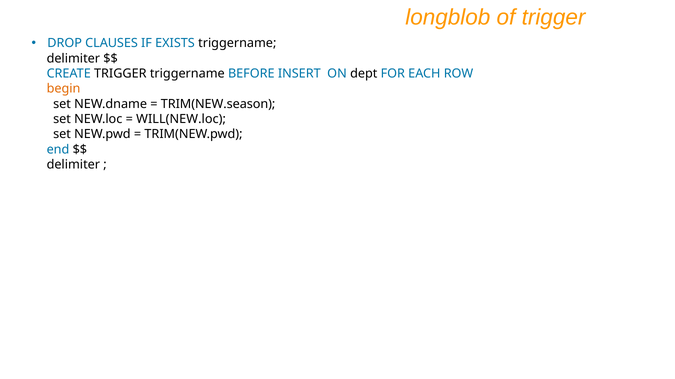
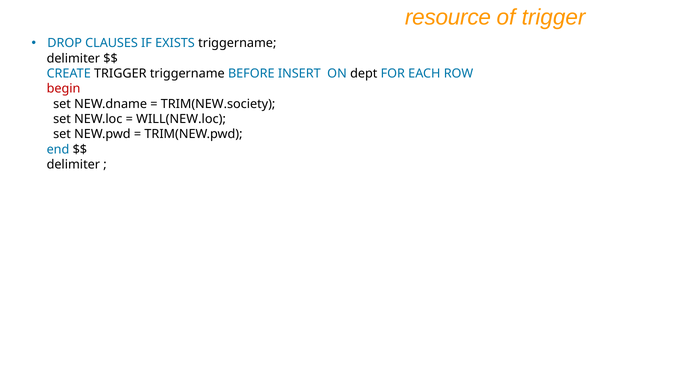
longblob: longblob -> resource (448, 18)
begin colour: orange -> red (64, 89)
TRIM(NEW.season: TRIM(NEW.season -> TRIM(NEW.society (218, 104)
